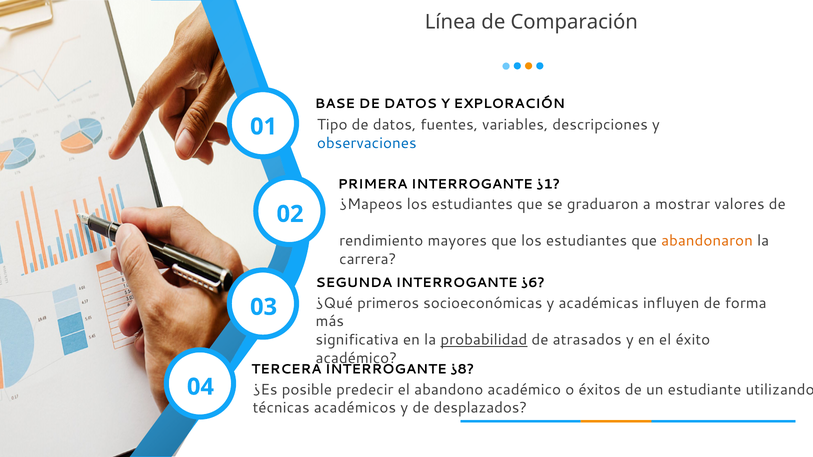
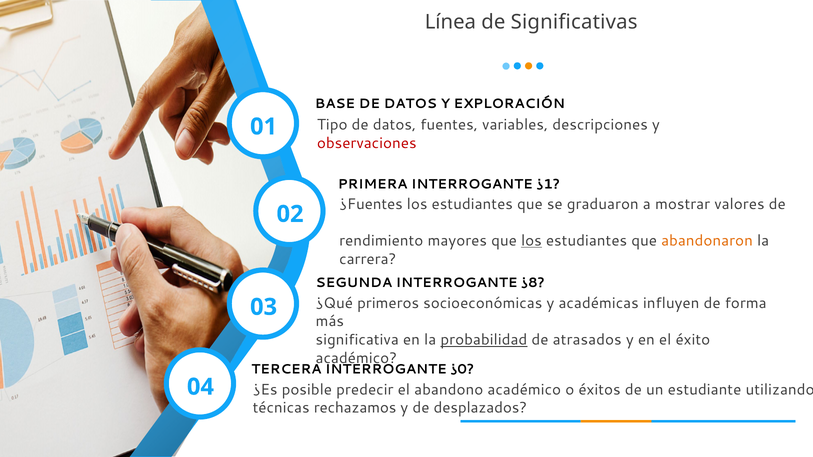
Comparación: Comparación -> Significativas (574, 22)
observaciones colour: blue -> red (367, 143)
¿Mapeos: ¿Mapeos -> ¿Fuentes (371, 204)
los underline: none -> present (531, 241)
¿6: ¿6 -> ¿8 (533, 283)
¿8: ¿8 -> ¿0 (462, 370)
académicos: académicos -> rechazamos (355, 408)
